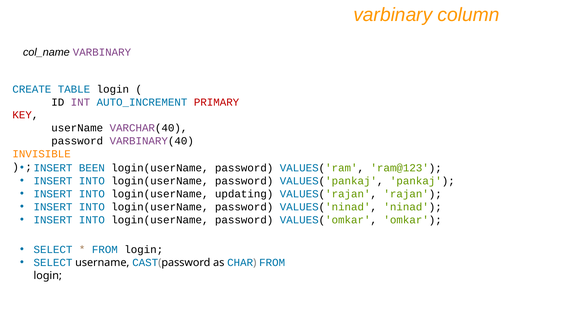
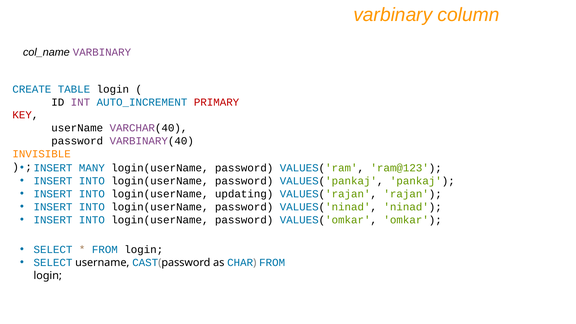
BEEN: BEEN -> MANY (92, 168)
